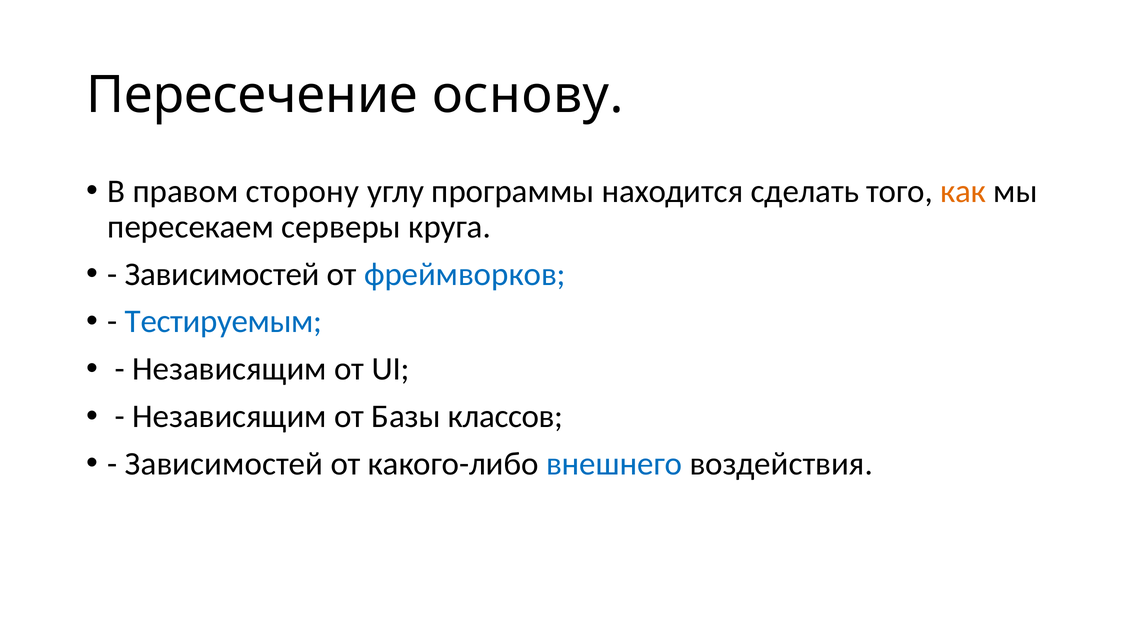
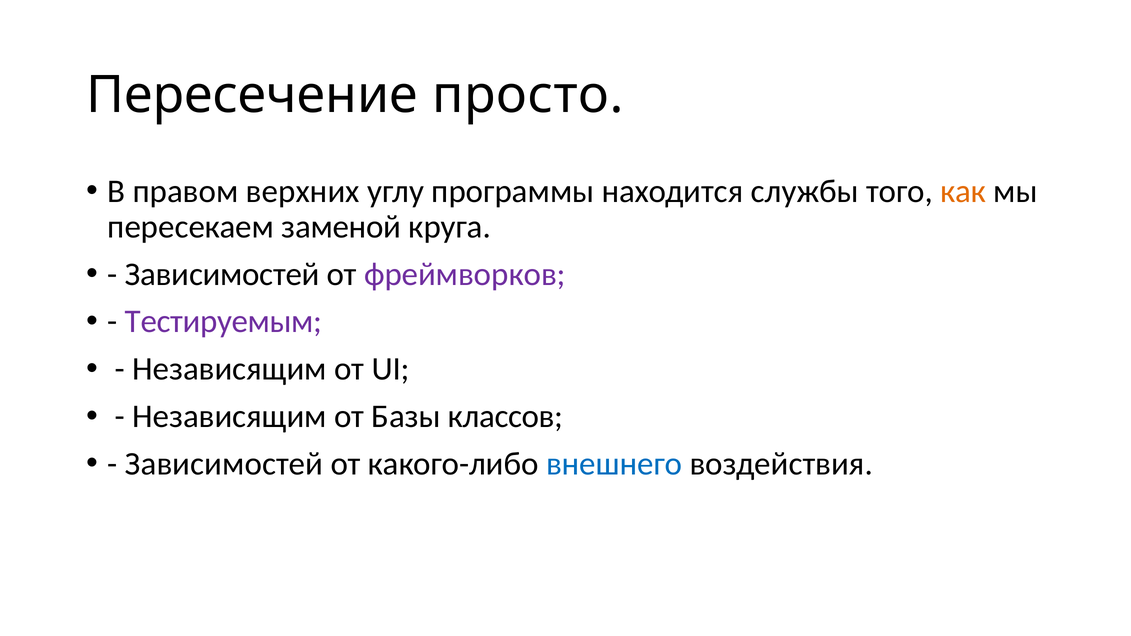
основу: основу -> просто (528, 95)
сторону: сторону -> верхних (303, 191)
сделать: сделать -> службы (805, 191)
серверы: серверы -> заменой (341, 227)
фреймворков colour: blue -> purple (465, 274)
Тестируемым colour: blue -> purple (224, 322)
